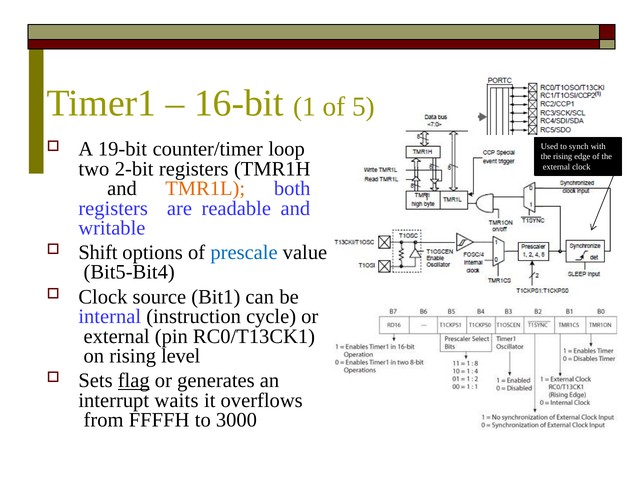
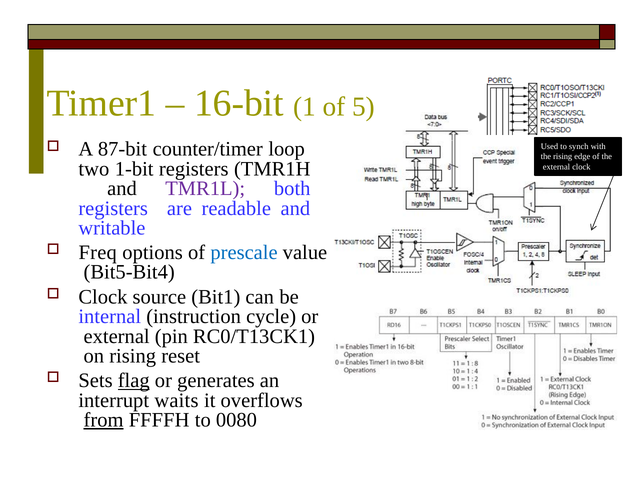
19-bit: 19-bit -> 87-bit (122, 149)
2-bit: 2-bit -> 1-bit (134, 169)
TMR1L colour: orange -> purple (205, 189)
Shift: Shift -> Freq (98, 252)
level: level -> reset (181, 356)
from underline: none -> present (104, 420)
3000: 3000 -> 0080 (236, 420)
